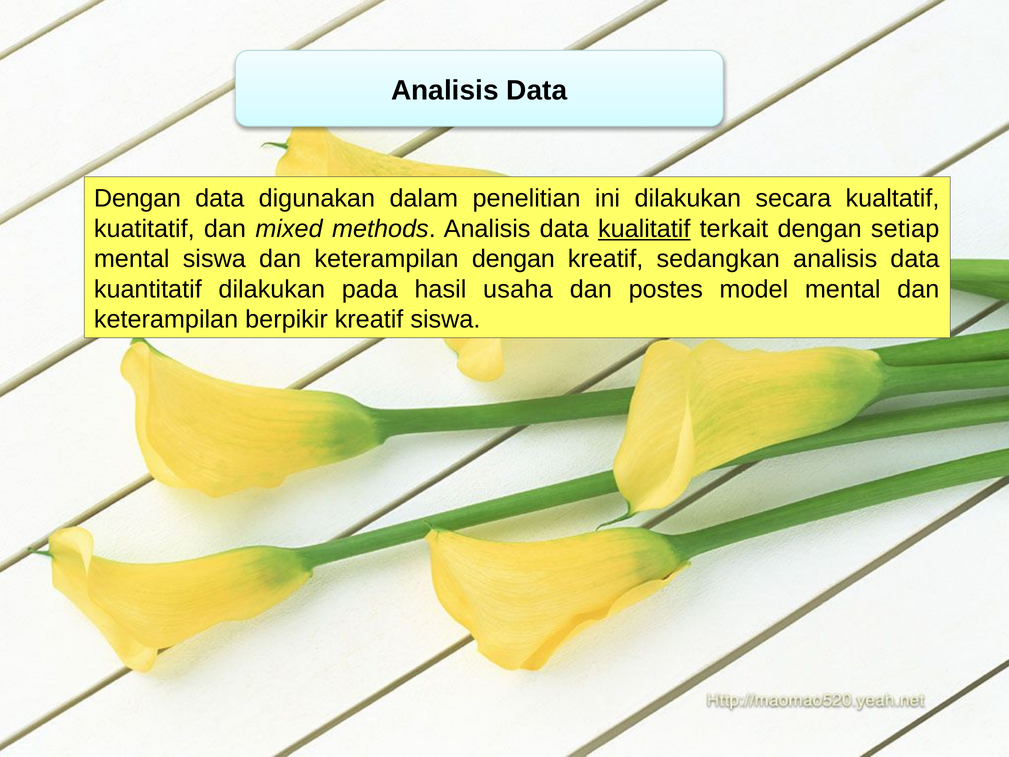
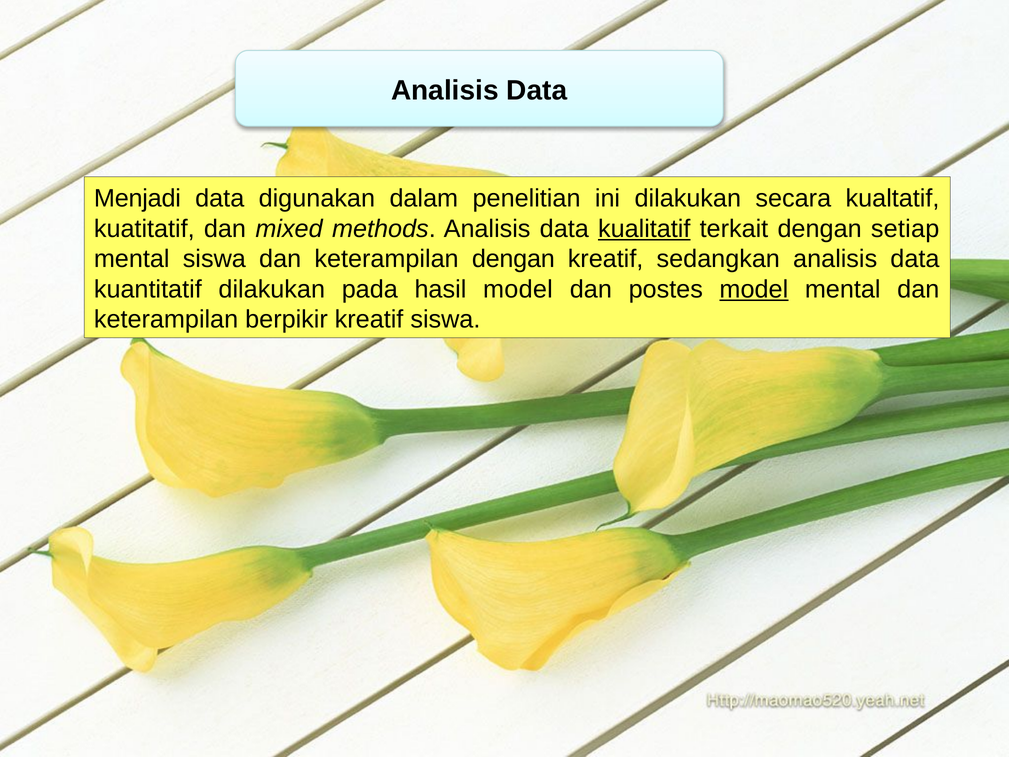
Dengan: Dengan -> Menjadi (137, 198)
hasil usaha: usaha -> model (518, 289)
model underline: none -> present (754, 289)
